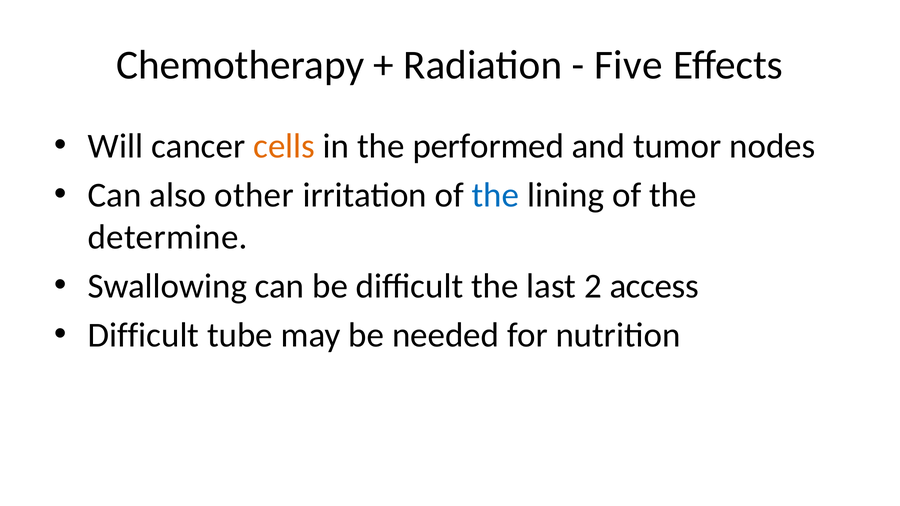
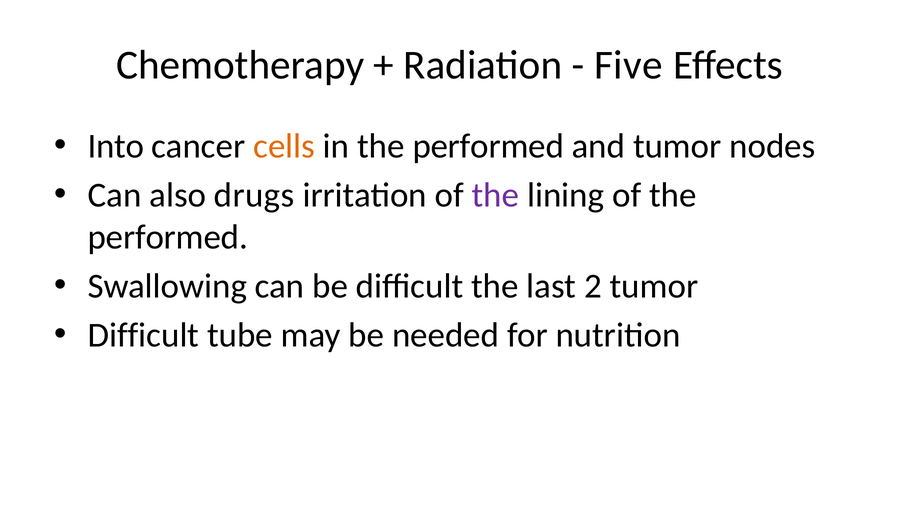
Will: Will -> Into (116, 146)
other: other -> drugs (254, 195)
the colour: blue -> purple (495, 195)
determine: determine -> performed (168, 237)
2 access: access -> tumor (654, 286)
